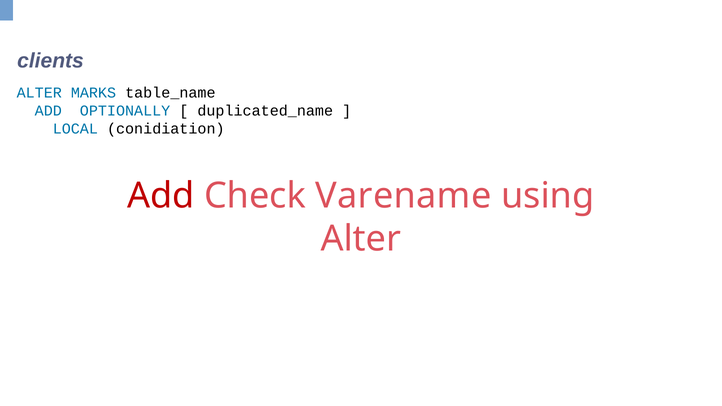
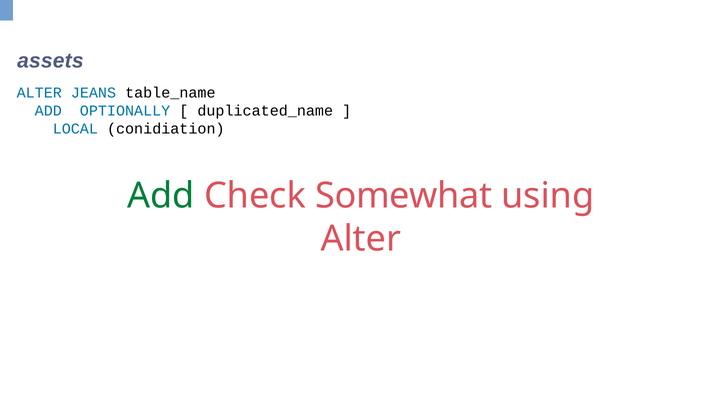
clients: clients -> assets (50, 61)
MARKS: MARKS -> JEANS (93, 93)
Add colour: red -> green (161, 196)
Varename: Varename -> Somewhat (404, 196)
